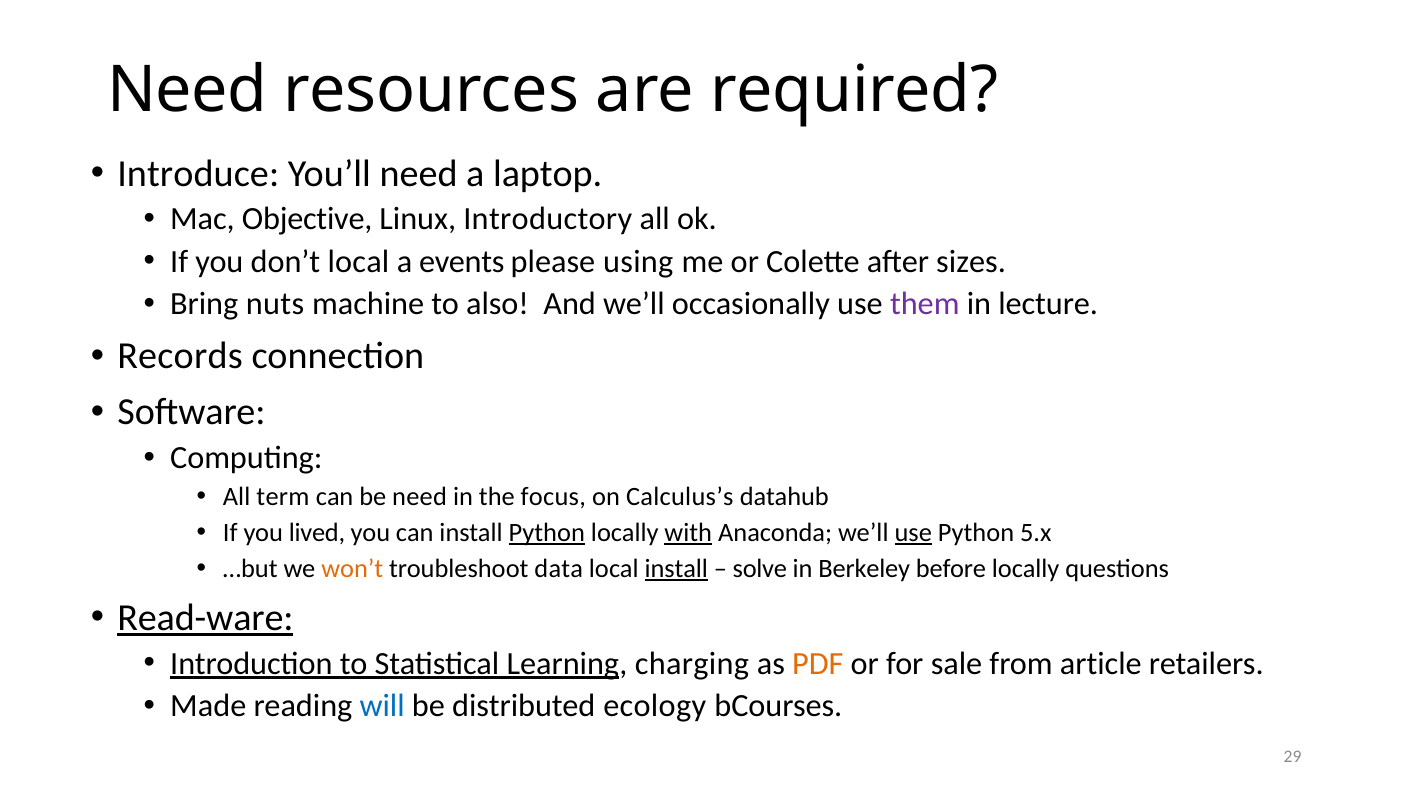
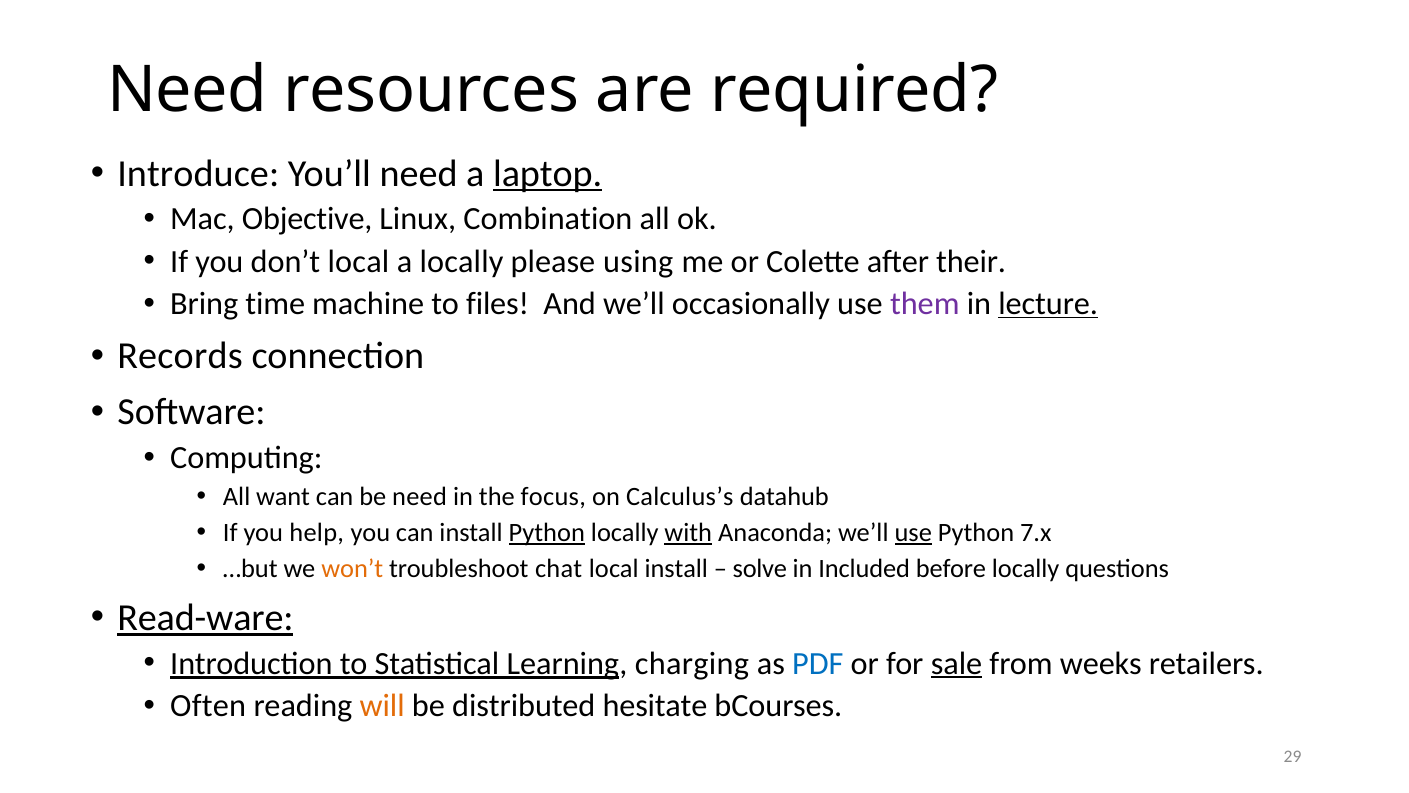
laptop underline: none -> present (548, 174)
Introductory: Introductory -> Combination (548, 219)
a events: events -> locally (461, 261)
sizes: sizes -> their (971, 261)
nuts: nuts -> time (275, 303)
also: also -> files (498, 303)
lecture underline: none -> present (1048, 303)
term: term -> want (283, 496)
lived: lived -> help (317, 532)
5.x: 5.x -> 7.x (1036, 532)
data: data -> chat (559, 568)
install underline: present -> none (676, 568)
Berkeley: Berkeley -> Included (864, 568)
PDF colour: orange -> blue (818, 663)
sale underline: none -> present (957, 663)
article: article -> weeks (1101, 663)
Made: Made -> Often (208, 705)
will colour: blue -> orange (382, 705)
ecology: ecology -> hesitate (655, 705)
